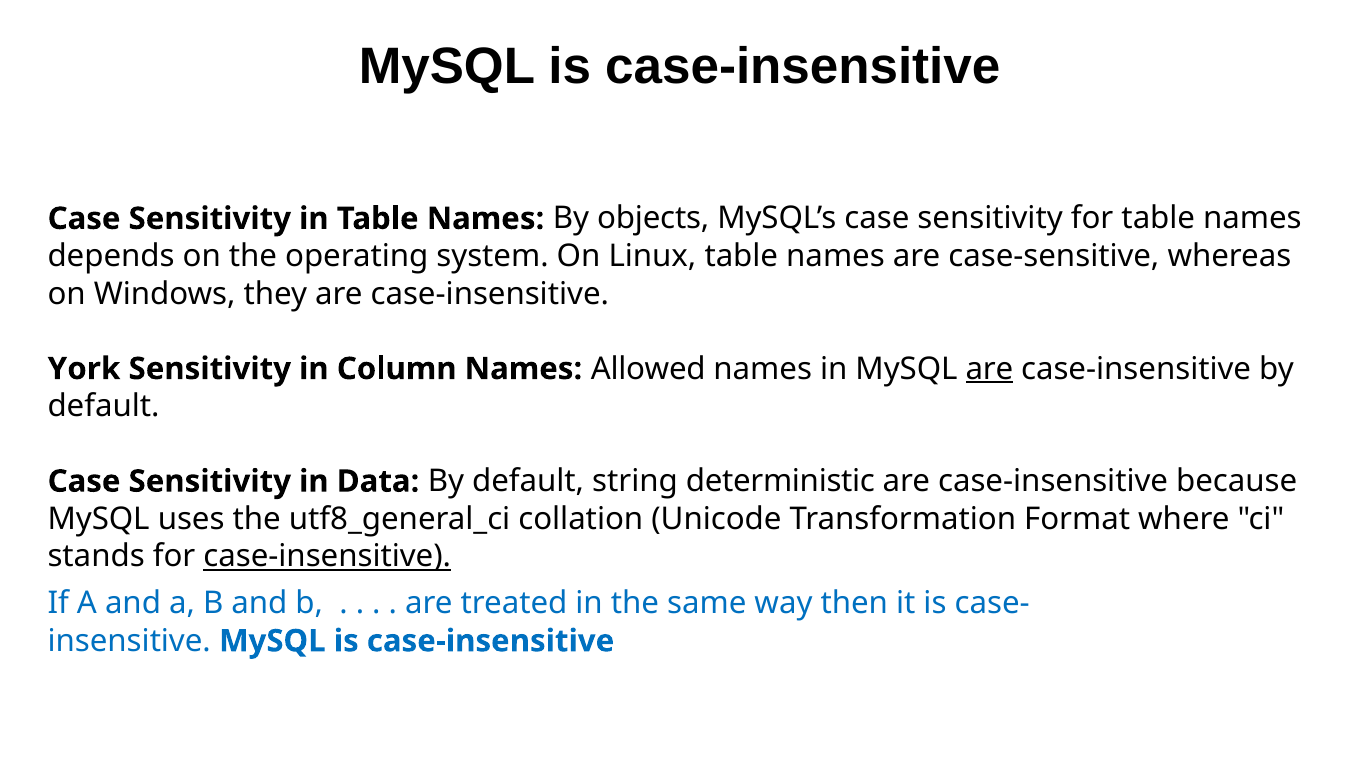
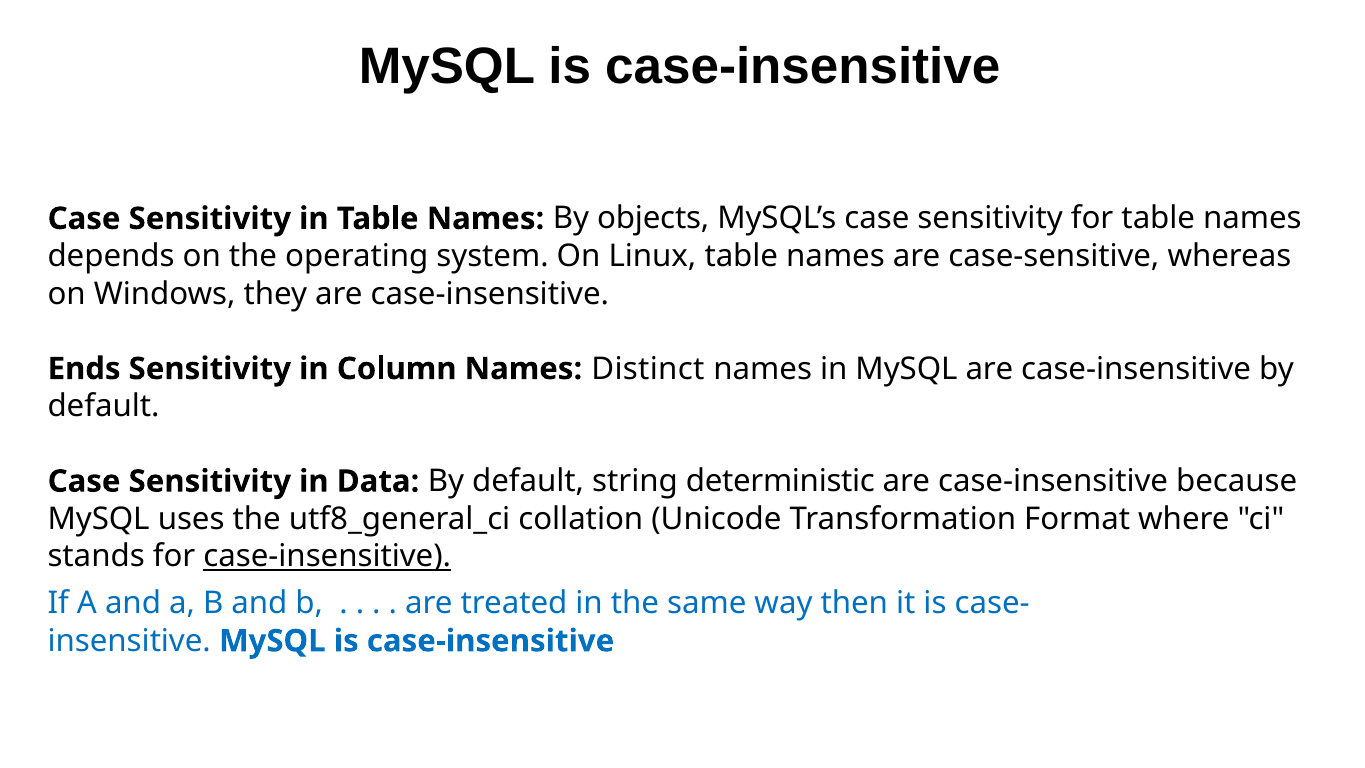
York: York -> Ends (84, 369)
Allowed: Allowed -> Distinct (648, 369)
are underline: present -> none (989, 369)
